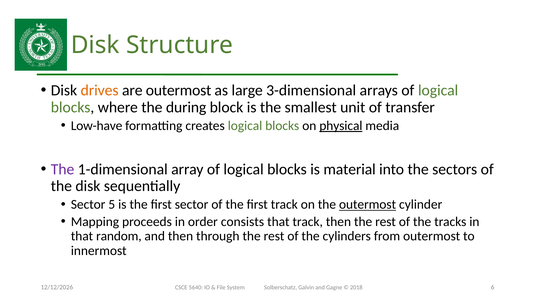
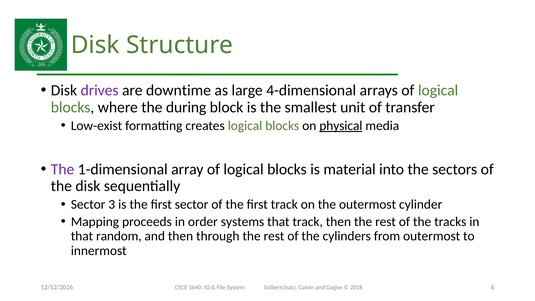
drives colour: orange -> purple (100, 90)
are outermost: outermost -> downtime (178, 90)
3-dimensional: 3-dimensional -> 4-dimensional (311, 90)
Low-have: Low-have -> Low-exist (97, 126)
5: 5 -> 3 (112, 205)
outermost underline: present -> none (368, 205)
consists: consists -> systems (243, 222)
